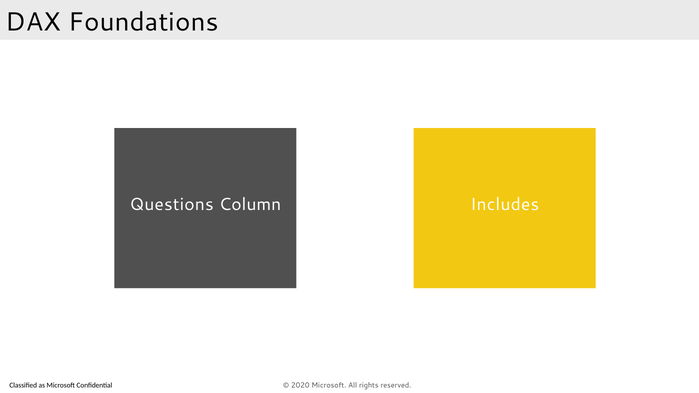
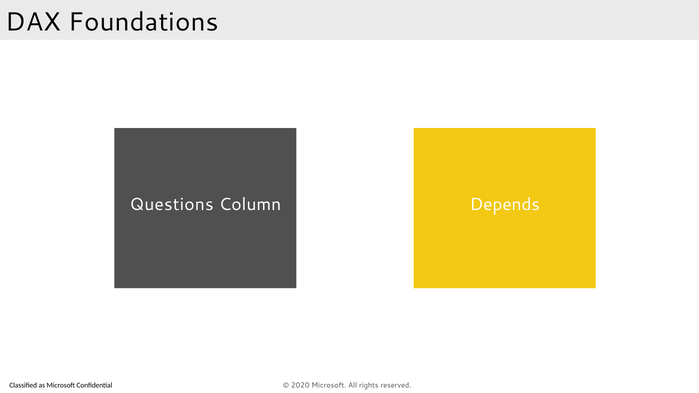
Includes: Includes -> Depends (505, 205)
